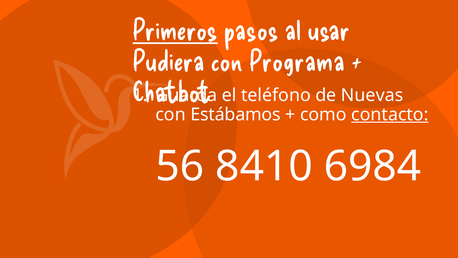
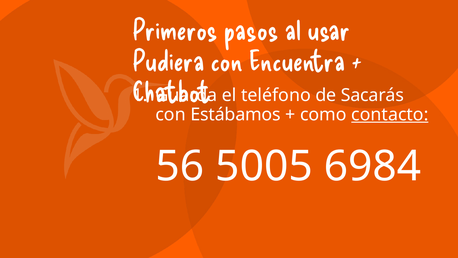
Primeros underline: present -> none (175, 31)
Programa: Programa -> Encuentra (297, 62)
Nuevas: Nuevas -> Sacarás (372, 95)
8410: 8410 -> 5005 (264, 166)
